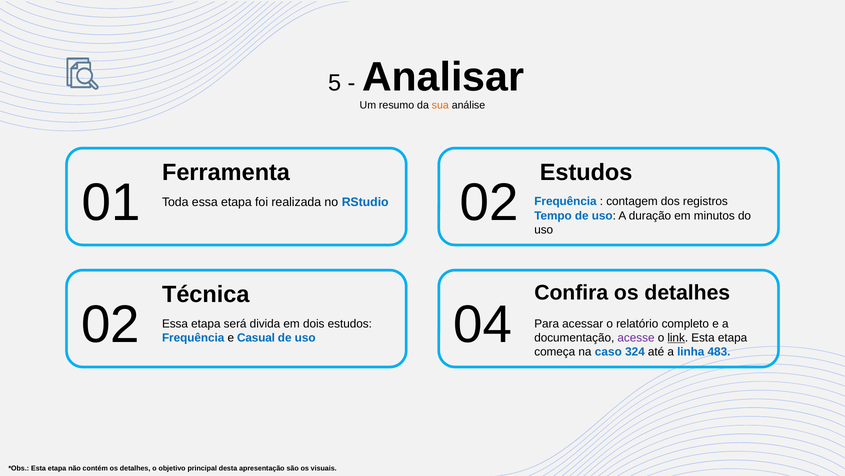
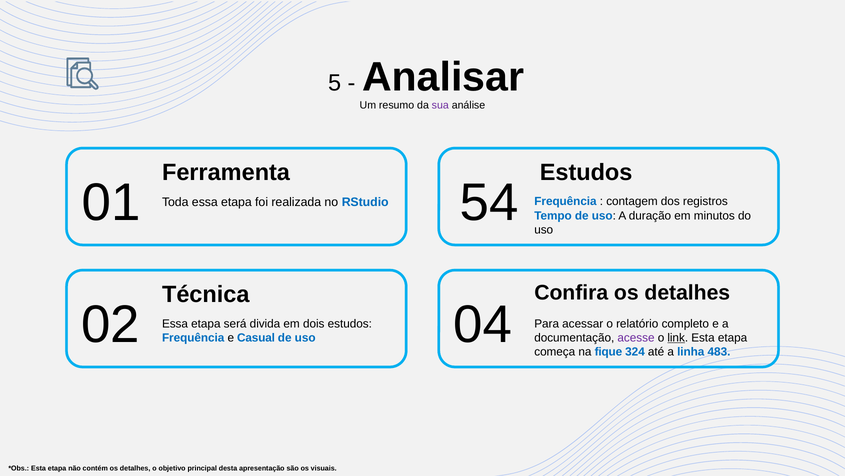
sua colour: orange -> purple (440, 105)
01 02: 02 -> 54 (489, 203)
caso: caso -> fique (608, 351)
